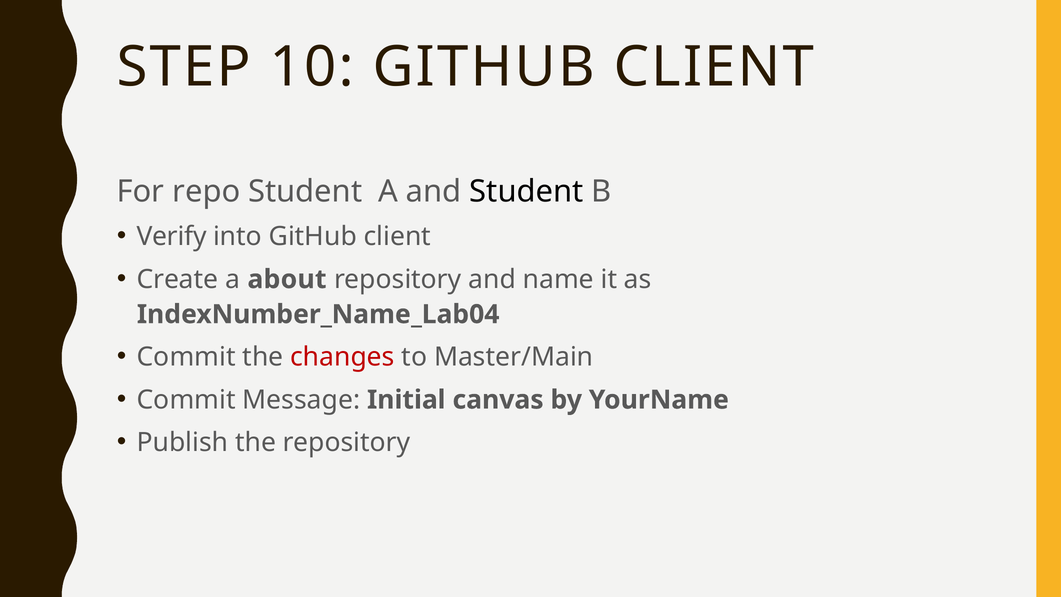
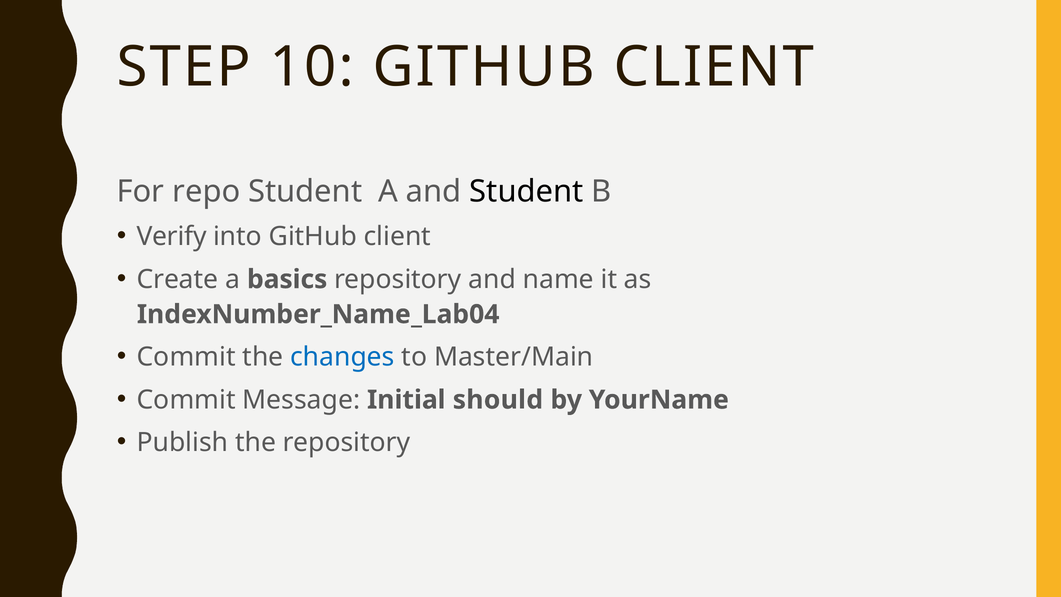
about: about -> basics (287, 279)
changes colour: red -> blue (342, 357)
canvas: canvas -> should (498, 400)
